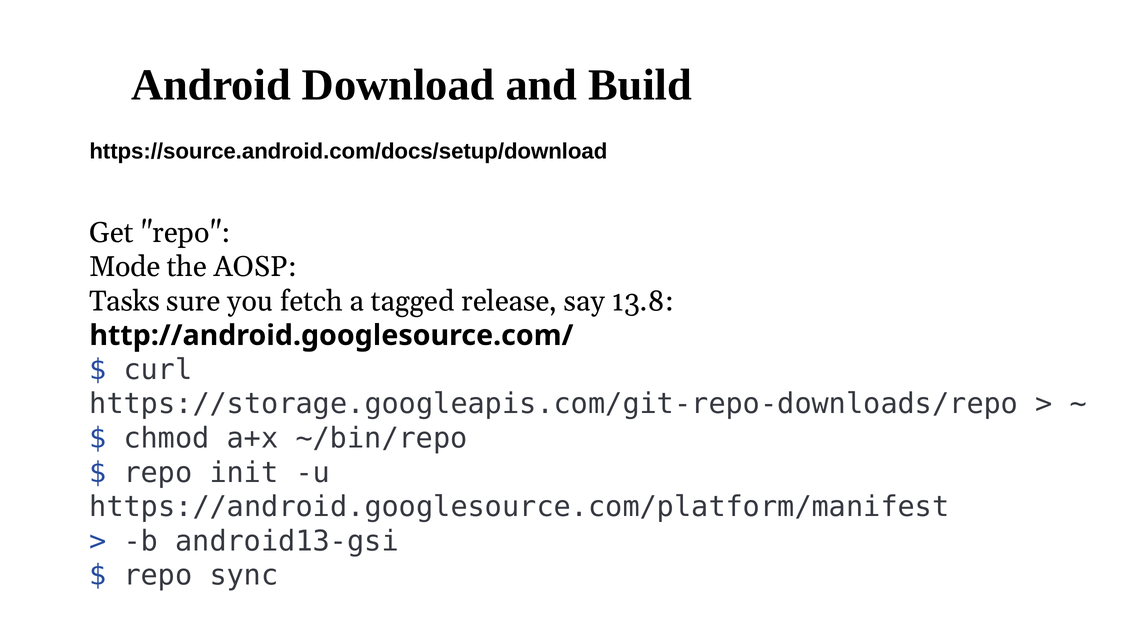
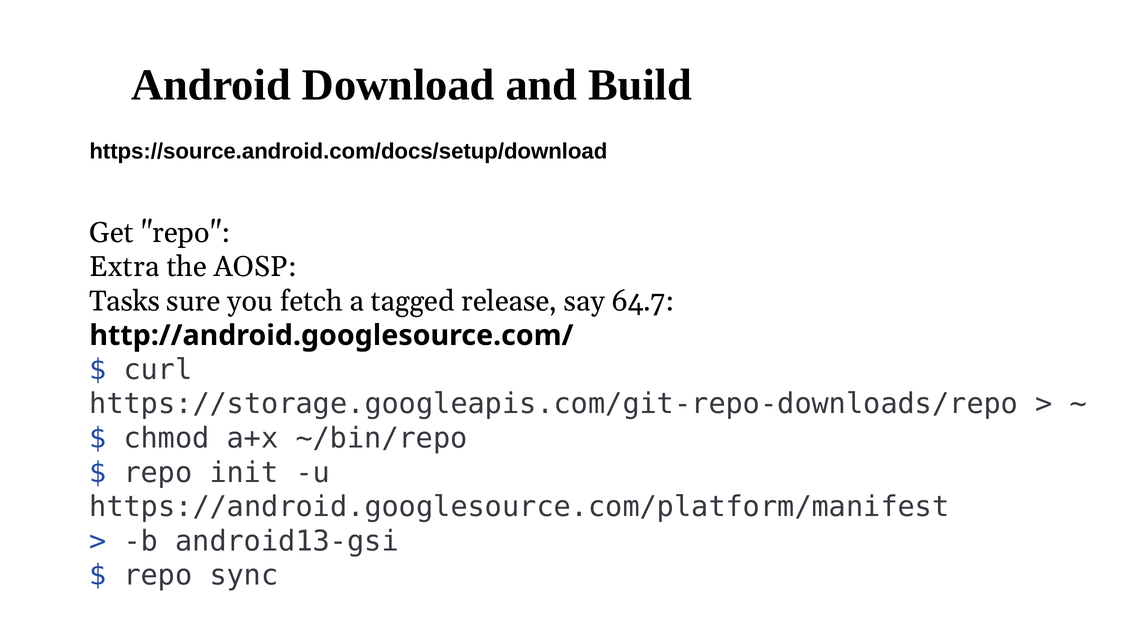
Mode: Mode -> Extra (124, 267)
13.8: 13.8 -> 64.7 (643, 301)
